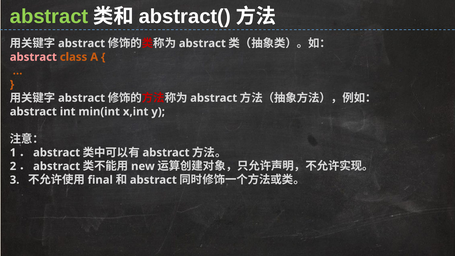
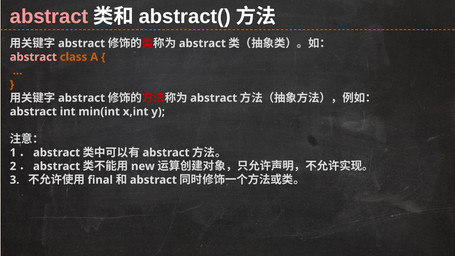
abstract colour: light green -> pink (49, 17)
